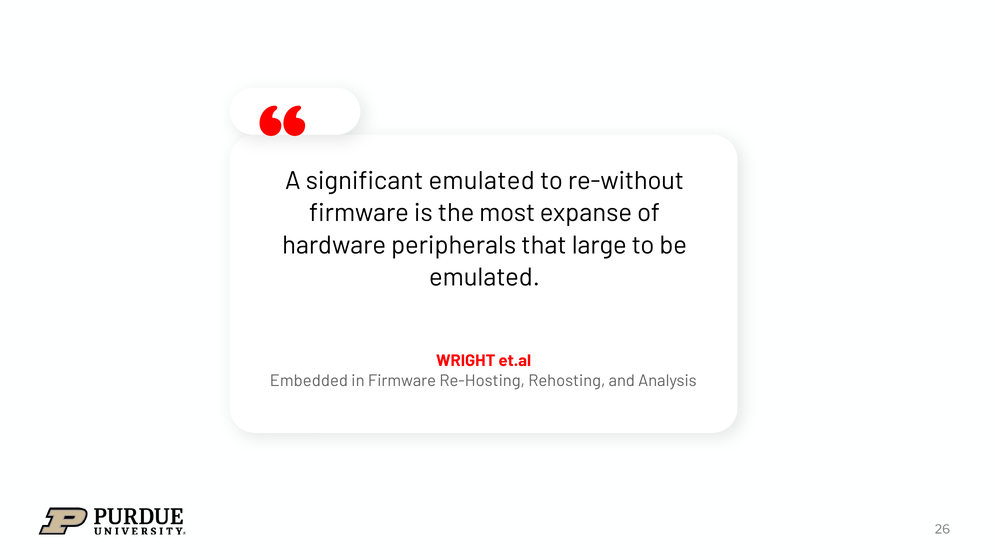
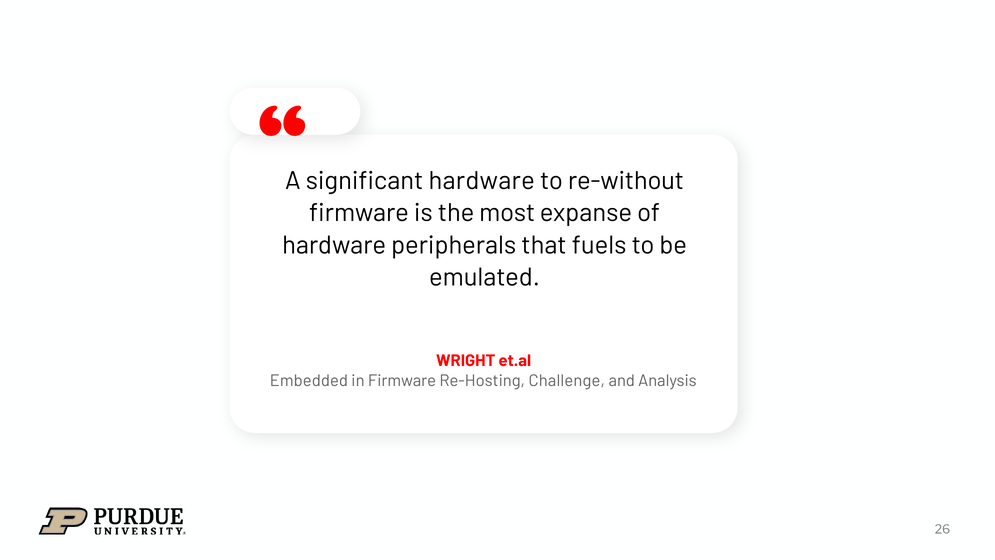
significant emulated: emulated -> hardware (482, 181)
large: large -> fuels (599, 245)
Rehosting: Rehosting -> Challenge (567, 380)
